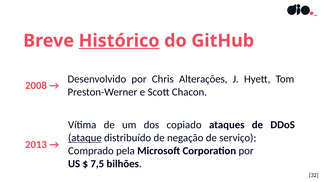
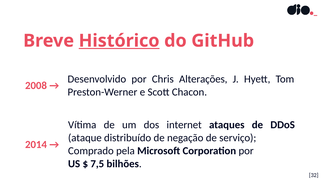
copiado: copiado -> internet (184, 125)
ataque underline: present -> none (85, 138)
2013: 2013 -> 2014 (36, 144)
